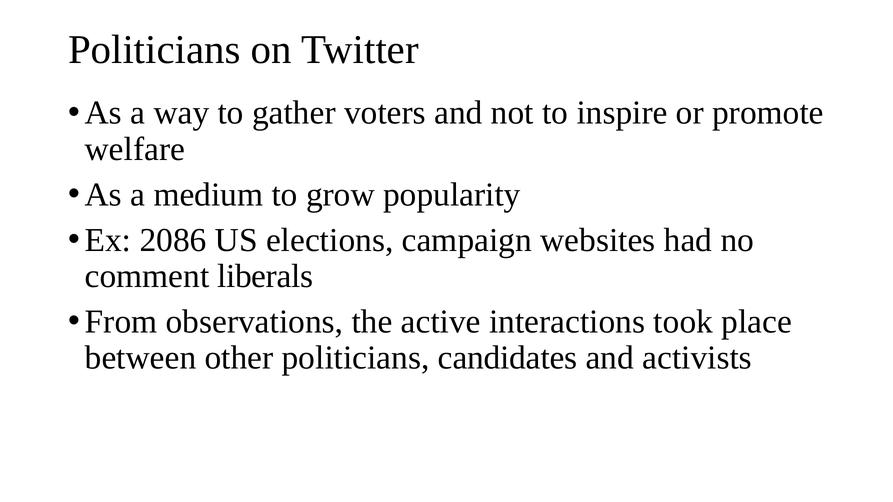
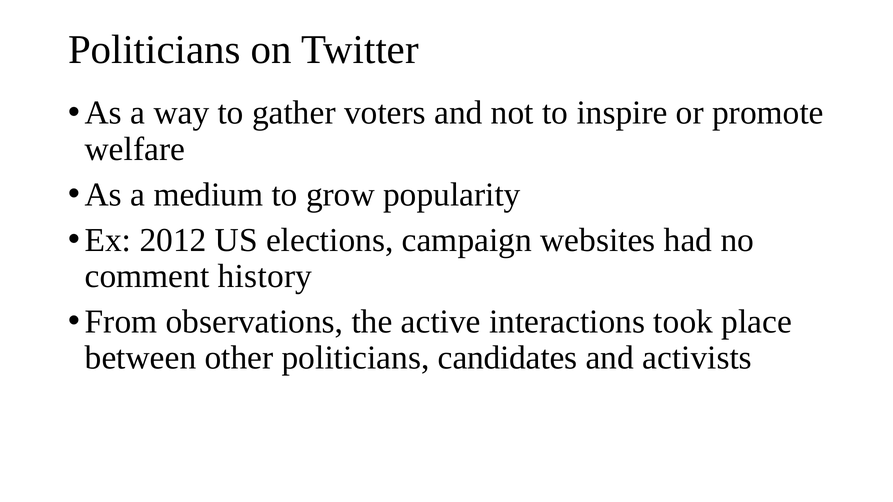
2086: 2086 -> 2012 (173, 240)
liberals: liberals -> history (265, 276)
